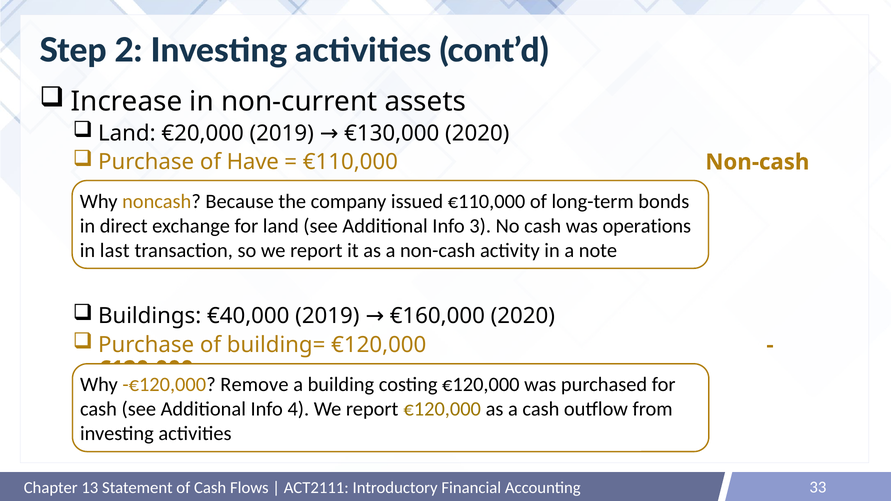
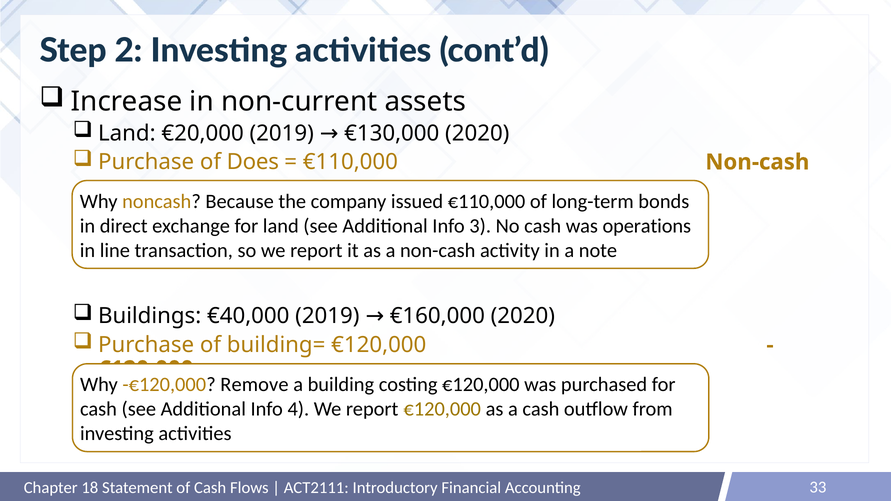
Have: Have -> Does (253, 162)
last: last -> line (115, 250)
13: 13 -> 18 (90, 488)
